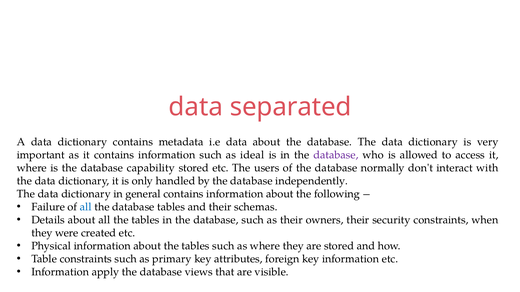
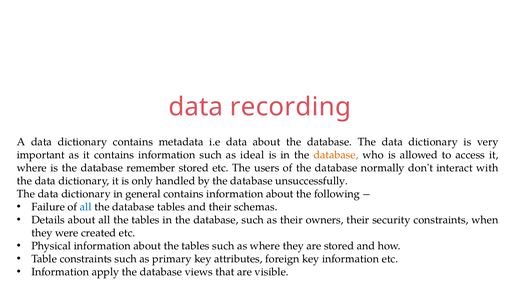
separated: separated -> recording (290, 107)
database colour: purple -> orange (336, 155)
capability: capability -> remember (151, 168)
independently: independently -> unsuccessfully (312, 181)
